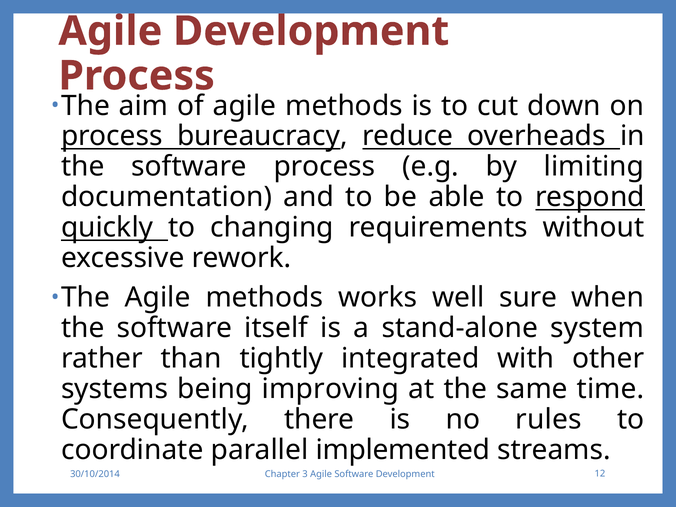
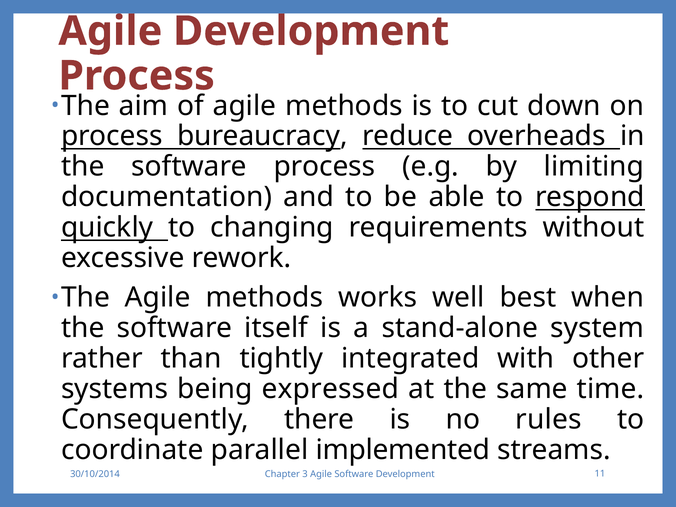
sure: sure -> best (528, 298)
improving: improving -> expressed (330, 389)
12: 12 -> 11 (600, 474)
